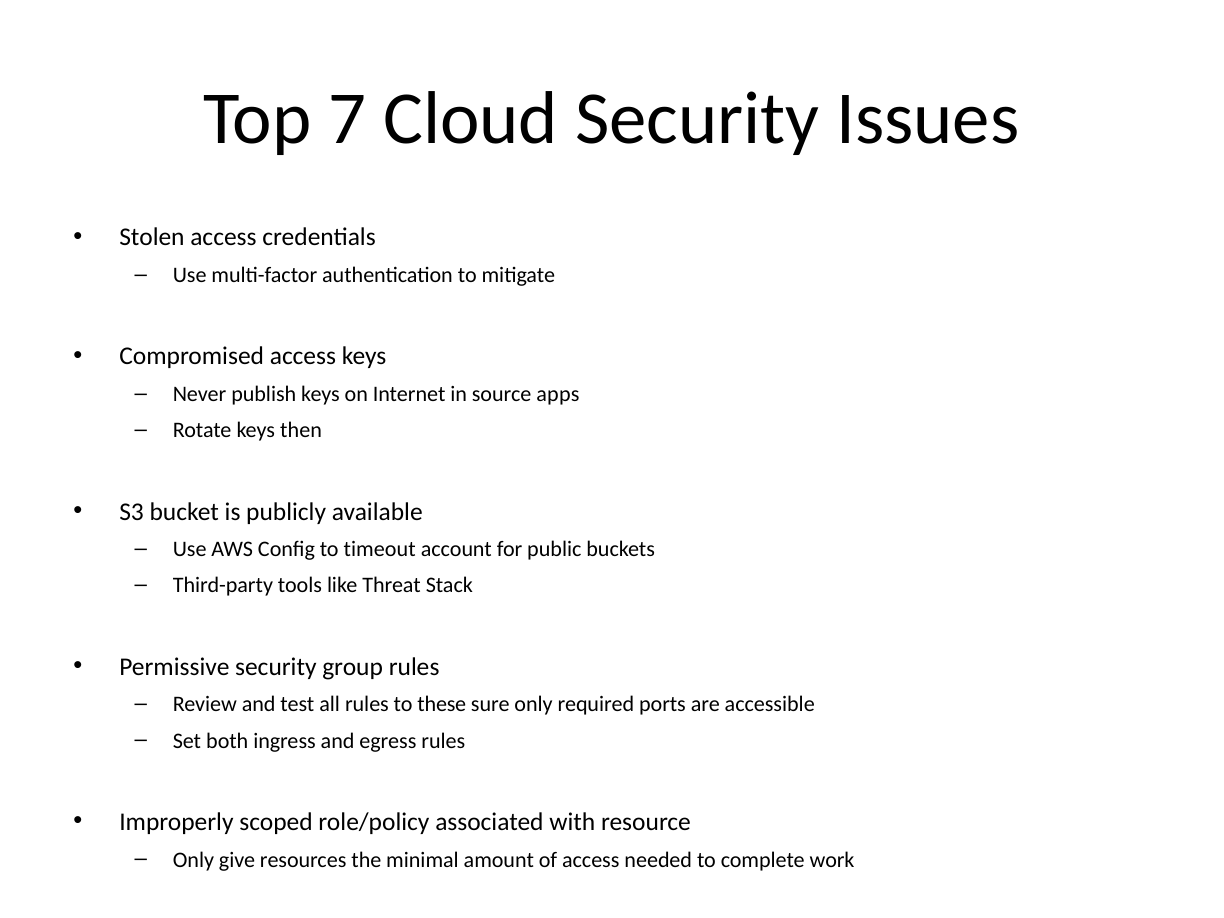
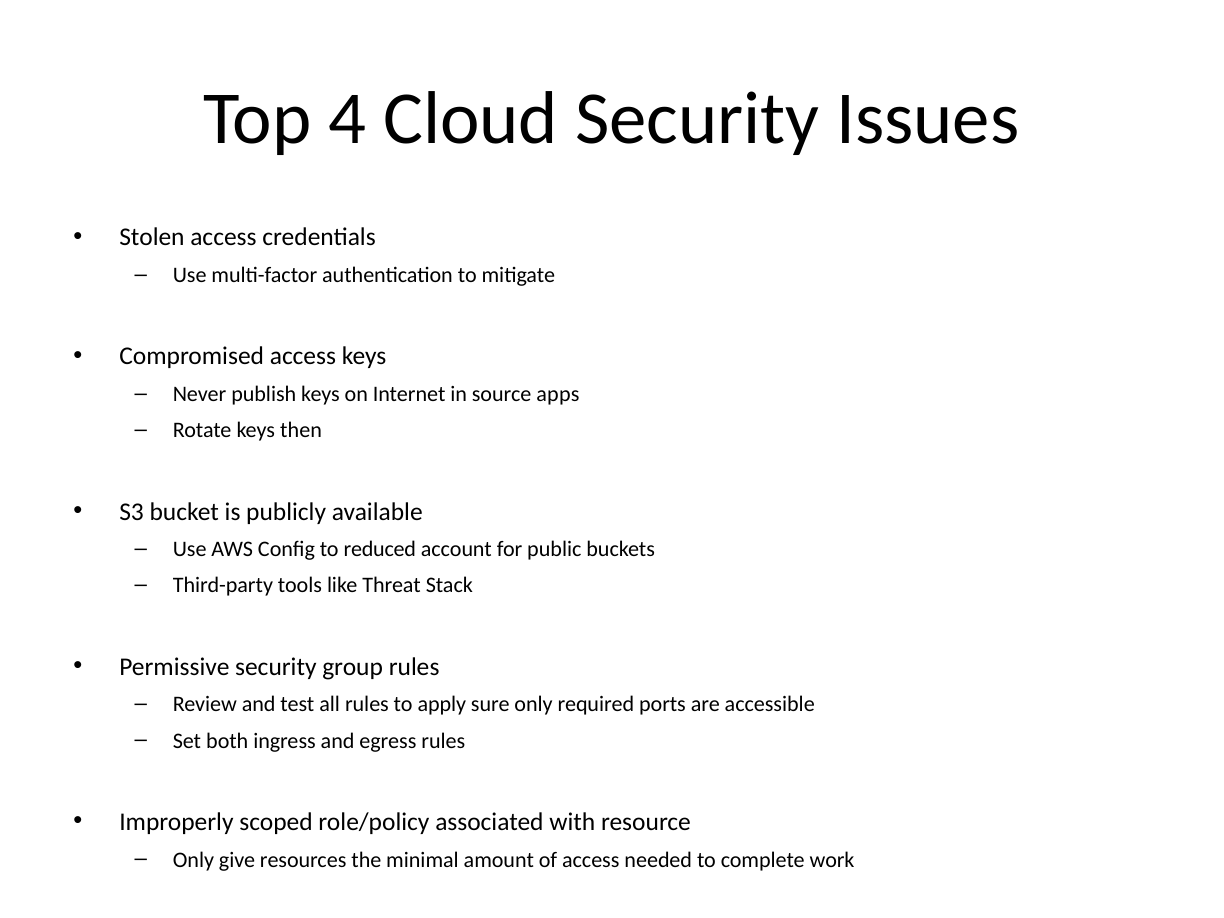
7: 7 -> 4 (347, 118)
timeout: timeout -> reduced (380, 550)
these: these -> apply (442, 705)
